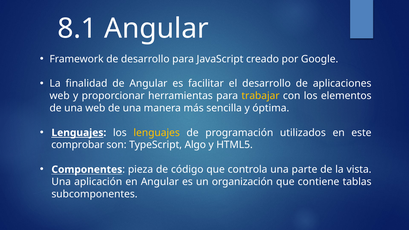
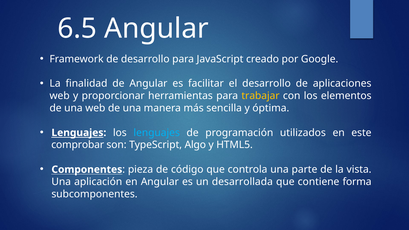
8.1: 8.1 -> 6.5 (77, 29)
lenguajes colour: yellow -> light blue (157, 133)
organización: organización -> desarrollada (242, 182)
tablas: tablas -> forma (357, 182)
